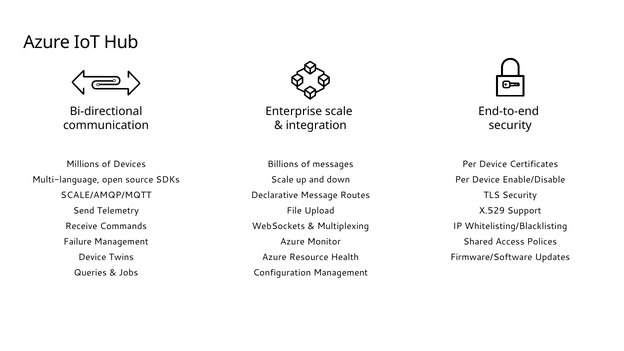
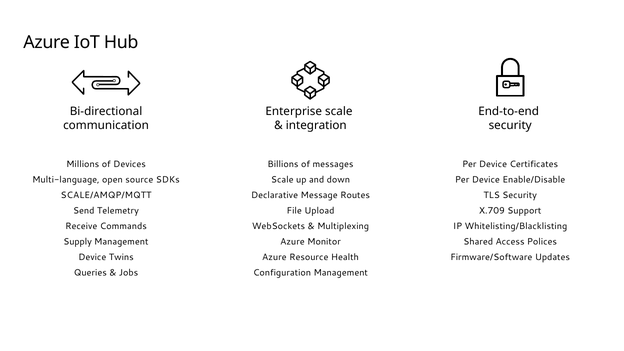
X.529: X.529 -> X.709 (492, 211)
Failure: Failure -> Supply (78, 242)
